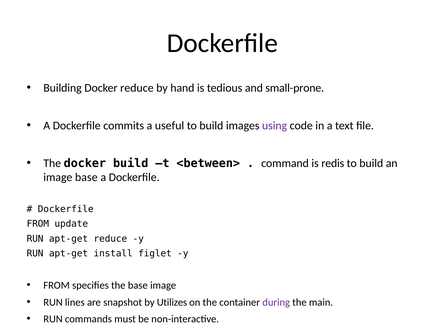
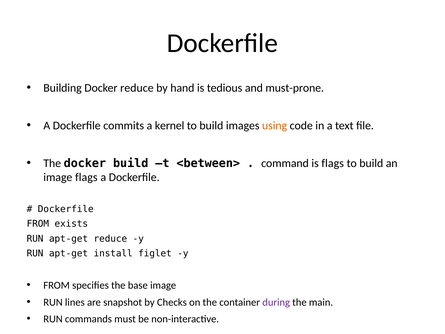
small-prone: small-prone -> must-prone (295, 88)
useful: useful -> kernel (170, 126)
using colour: purple -> orange (275, 126)
is redis: redis -> flags (333, 163)
image base: base -> flags (86, 177)
update: update -> exists (71, 224)
Utilizes: Utilizes -> Checks (172, 302)
